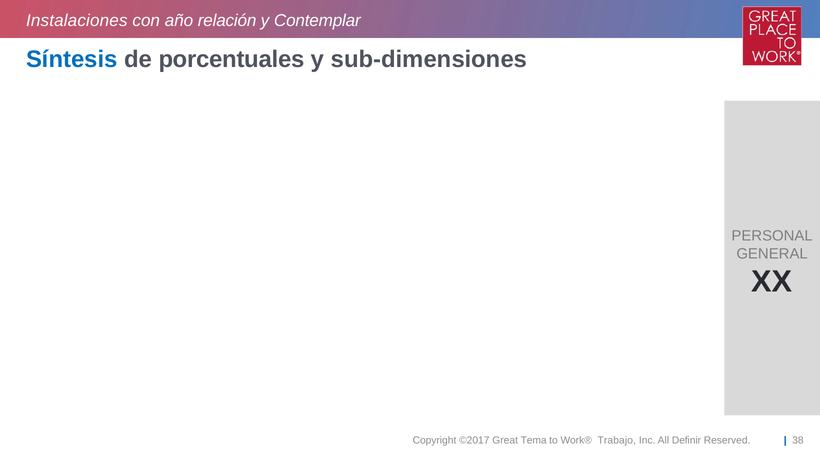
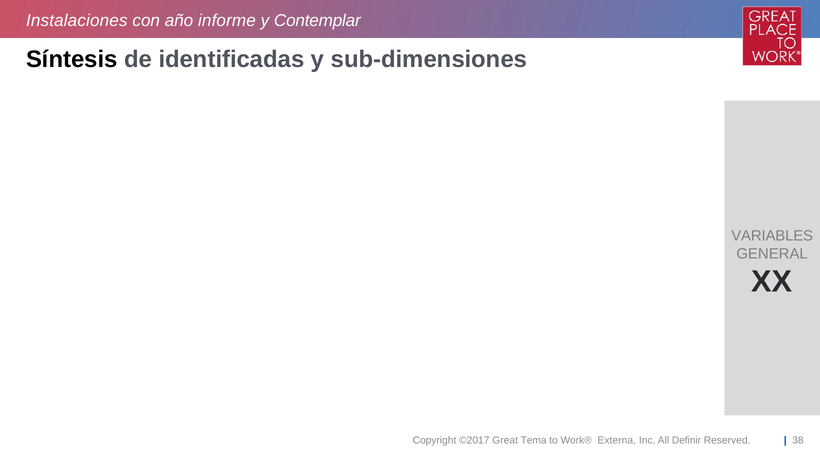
relación: relación -> informe (227, 21)
Síntesis colour: blue -> black (72, 60)
porcentuales: porcentuales -> identificadas (231, 60)
PERSONAL: PERSONAL -> VARIABLES (772, 236)
Trabajo: Trabajo -> Externa (617, 440)
